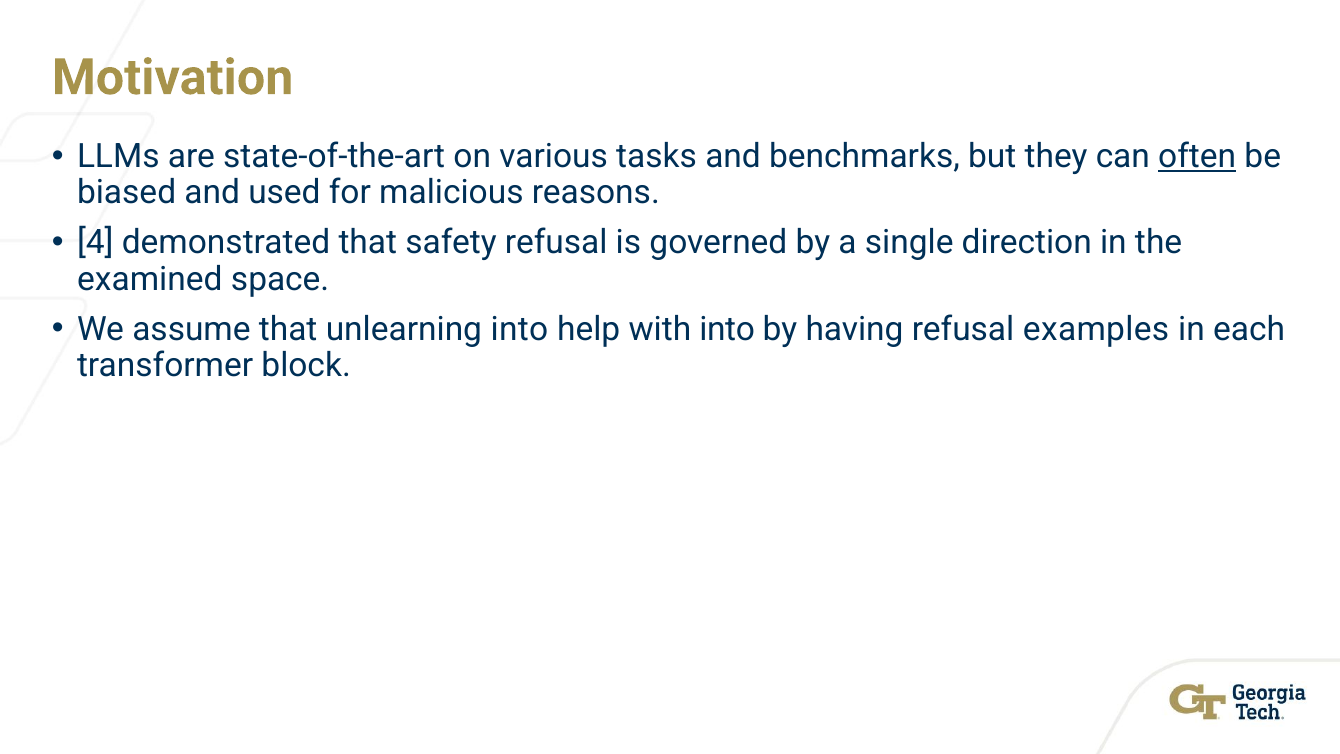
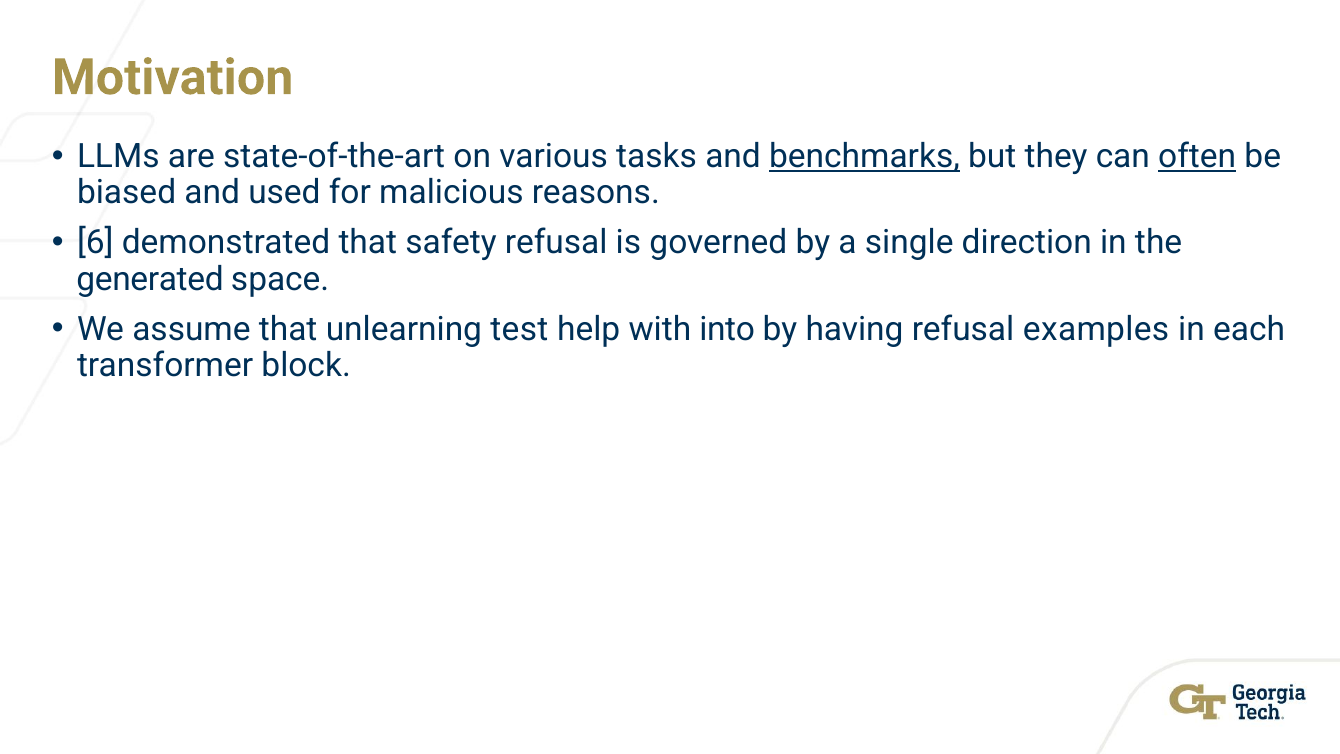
benchmarks underline: none -> present (864, 157)
4: 4 -> 6 (95, 243)
examined: examined -> generated (150, 279)
unlearning into: into -> test (519, 329)
